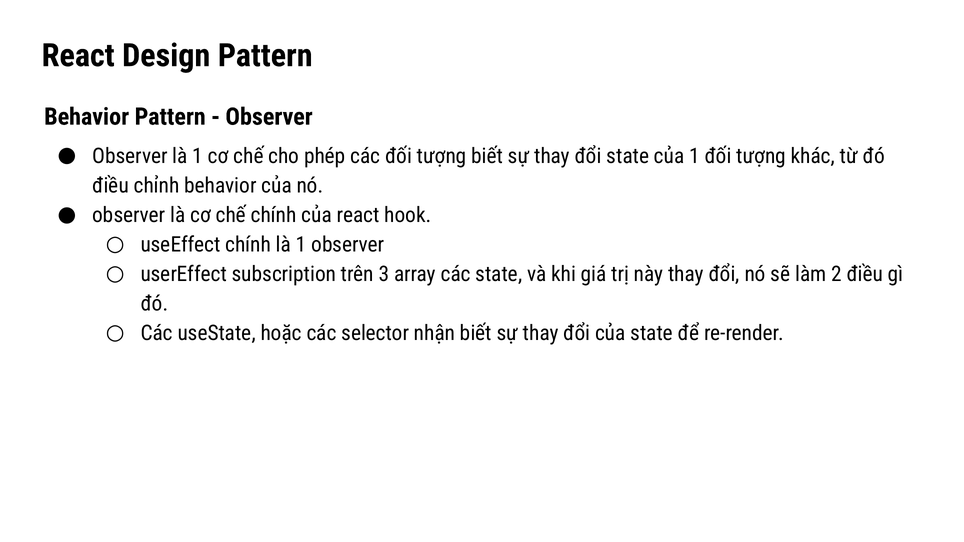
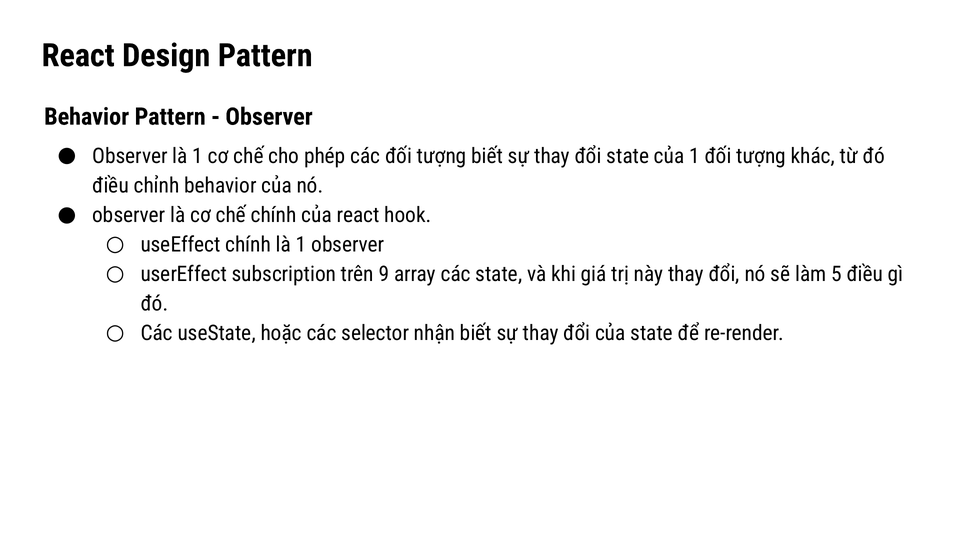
3: 3 -> 9 (384, 275)
2: 2 -> 5 (836, 275)
